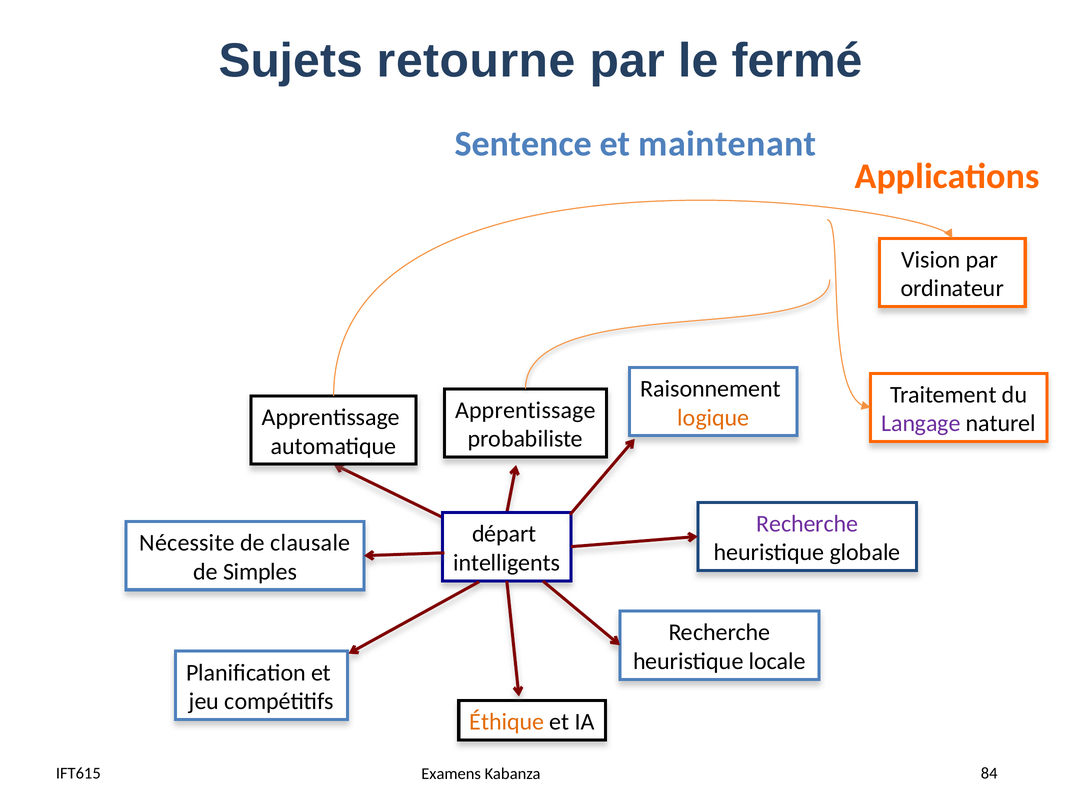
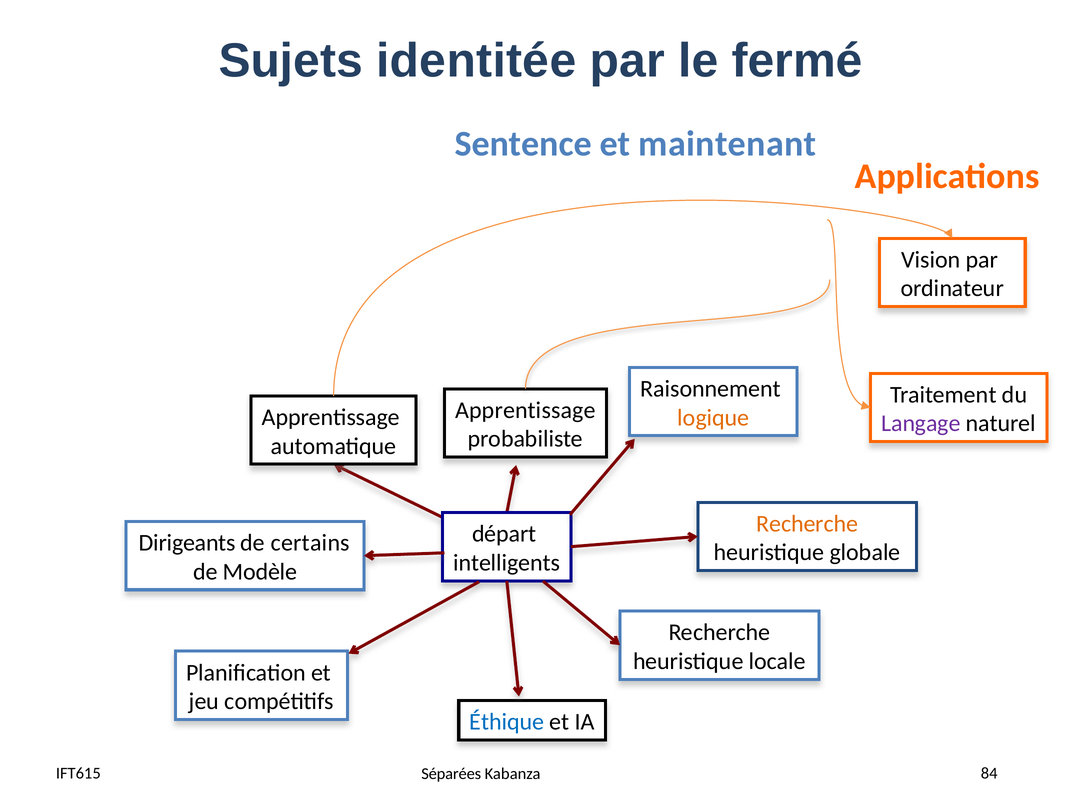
retourne: retourne -> identitée (476, 61)
Recherche colour: purple -> orange (807, 524)
Nécessite: Nécessite -> Dirigeants (187, 543)
clausale: clausale -> certains (310, 543)
Simples: Simples -> Modèle (260, 572)
Éthique colour: orange -> blue (507, 722)
Examens: Examens -> Séparées (451, 774)
